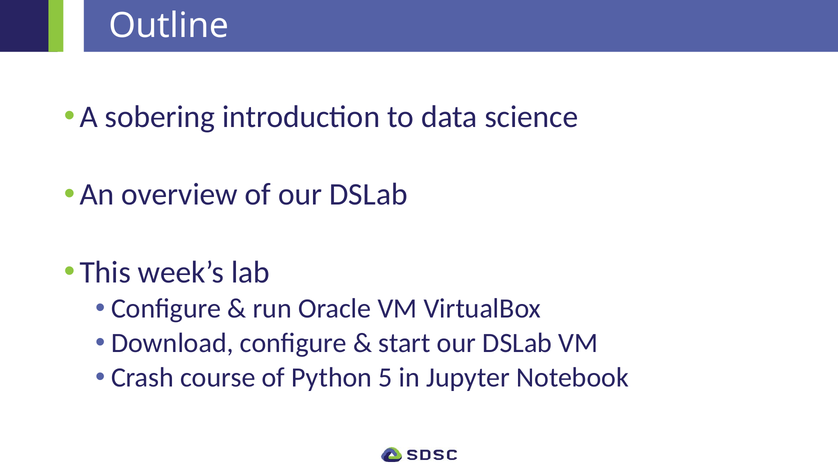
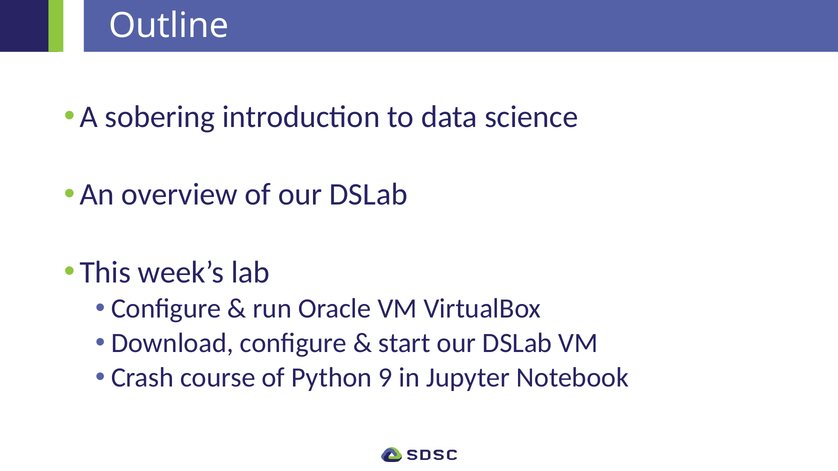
5: 5 -> 9 (386, 378)
